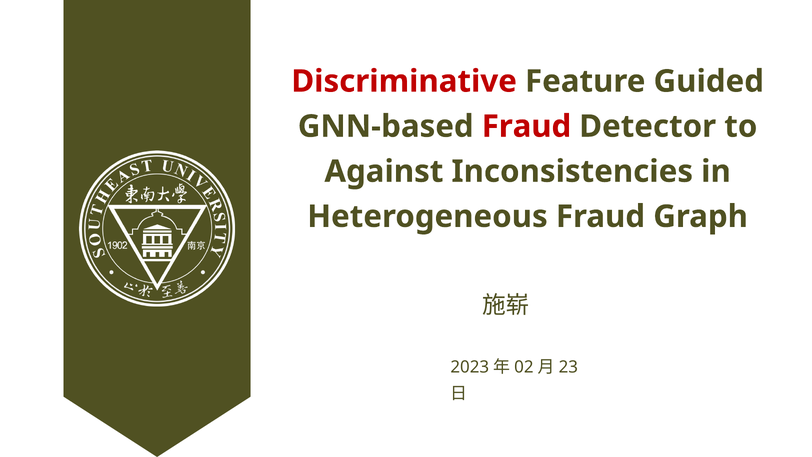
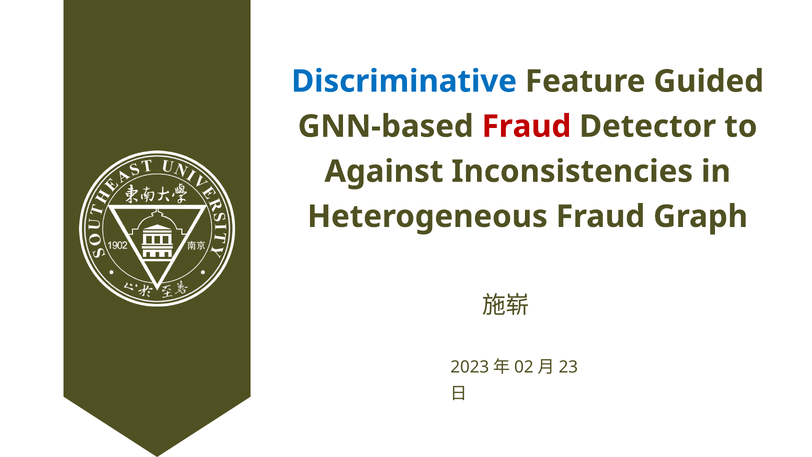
Discriminative colour: red -> blue (404, 81)
